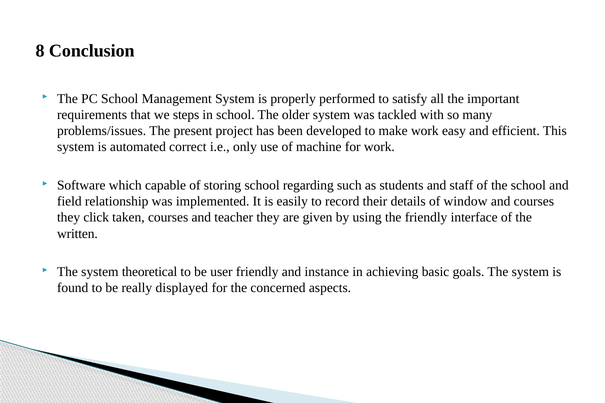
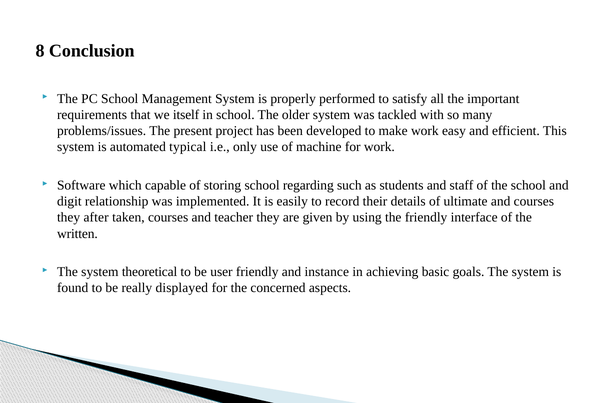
steps: steps -> itself (186, 115)
correct: correct -> typical (188, 147)
field: field -> digit (69, 202)
window: window -> ultimate (466, 202)
click: click -> after (96, 218)
